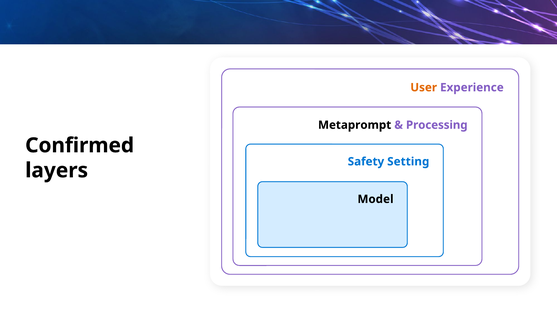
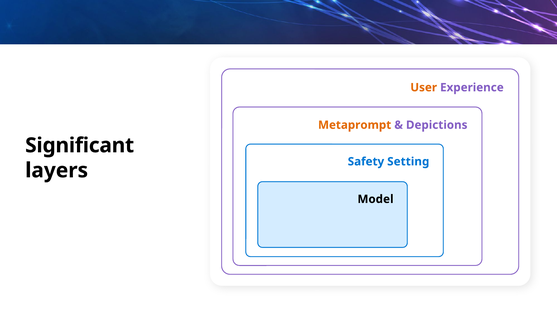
Metaprompt colour: black -> orange (355, 125)
Processing: Processing -> Depictions (437, 125)
Confirmed: Confirmed -> Significant (80, 146)
